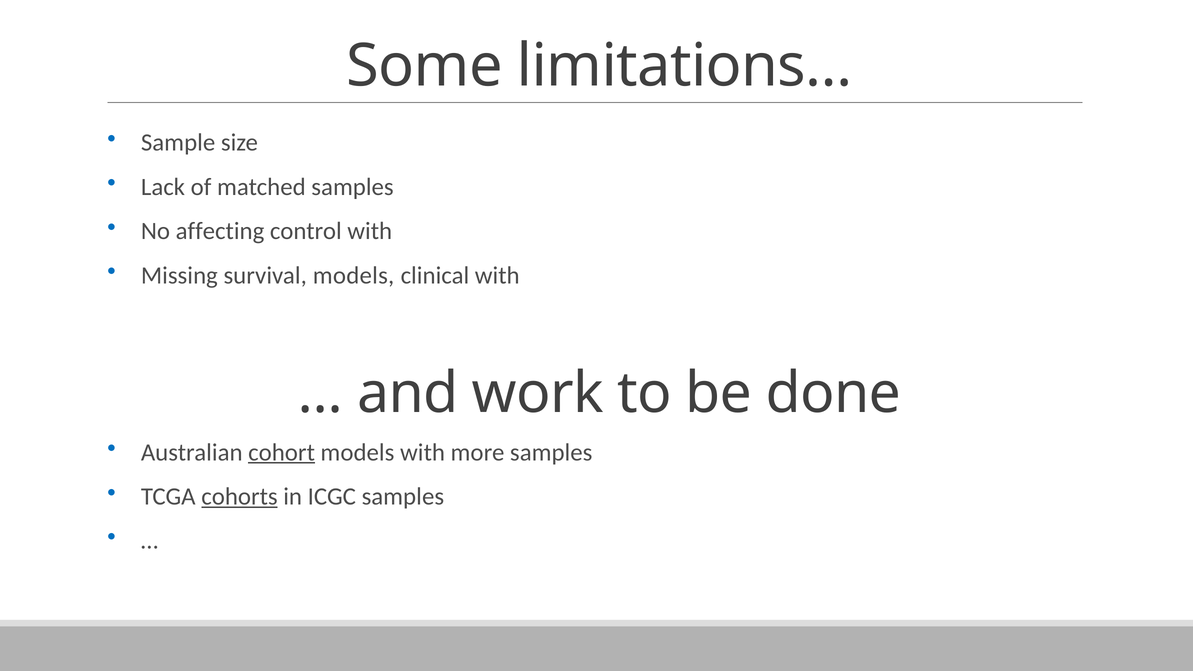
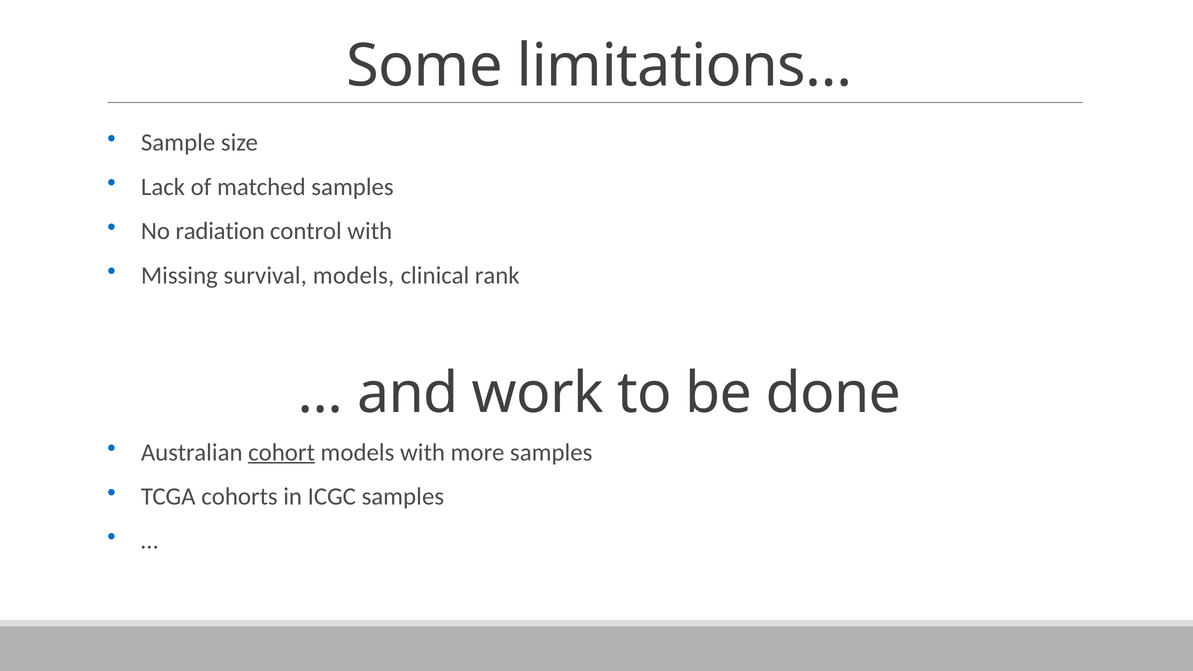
affecting: affecting -> radiation (220, 231)
clinical with: with -> rank (497, 275)
cohorts underline: present -> none (240, 497)
